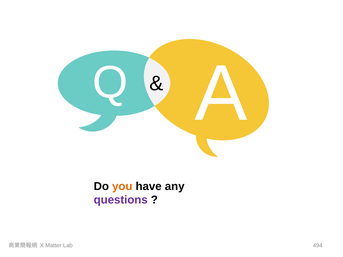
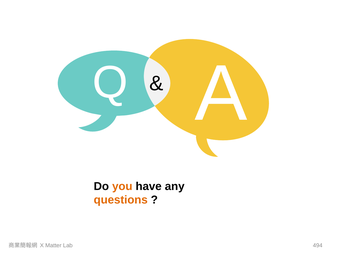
questions colour: purple -> orange (121, 200)
